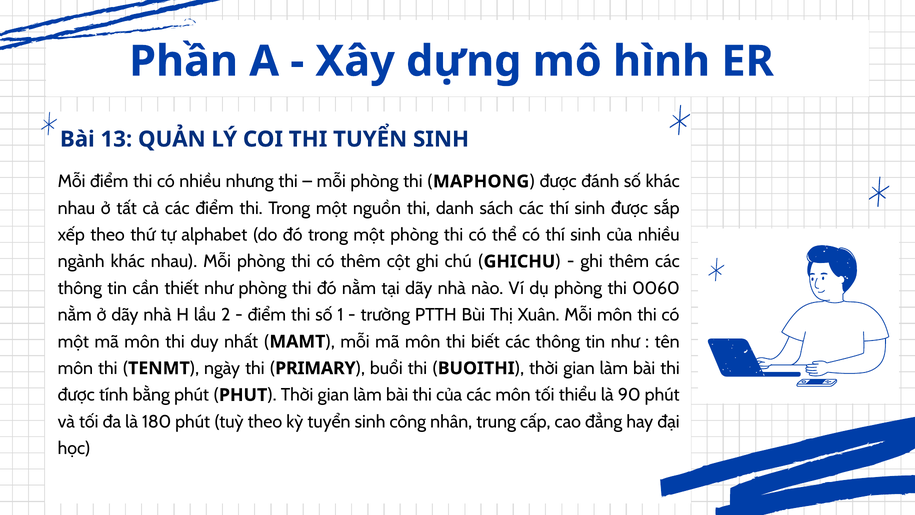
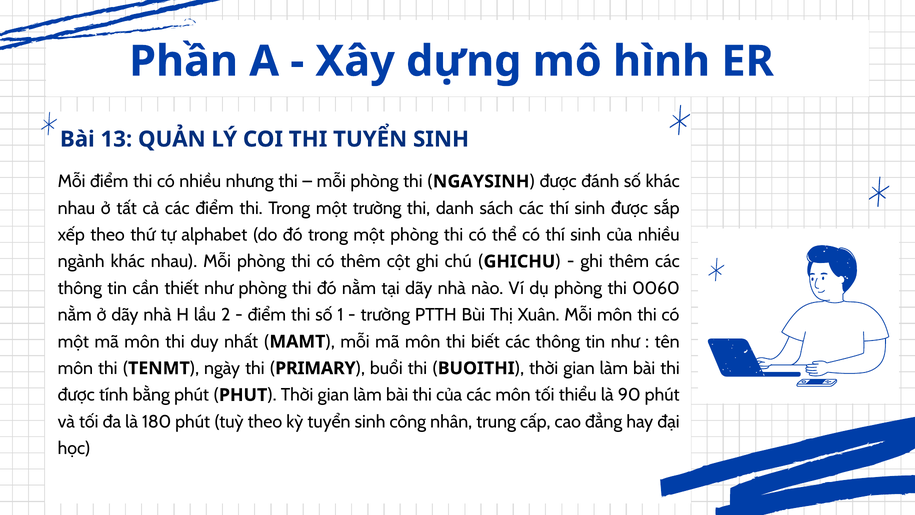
MAPHONG: MAPHONG -> NGAYSINH (481, 181)
một nguồn: nguồn -> trường (377, 208)
